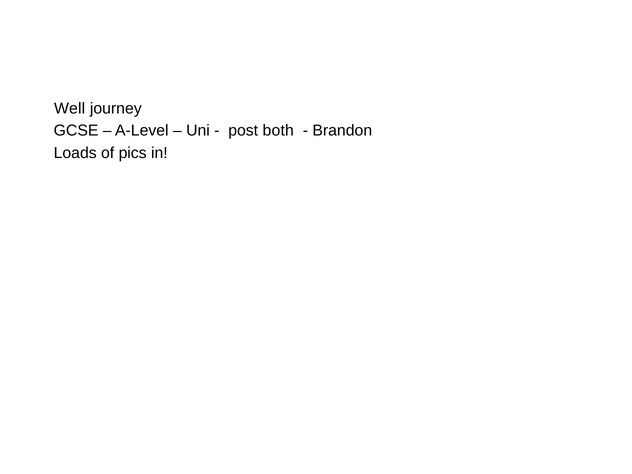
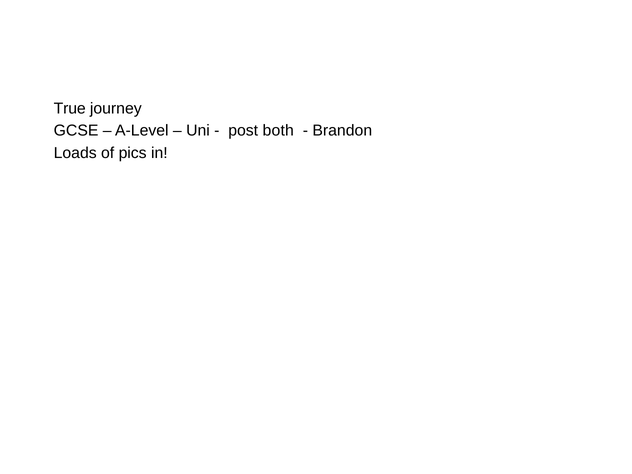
Well: Well -> True (70, 109)
